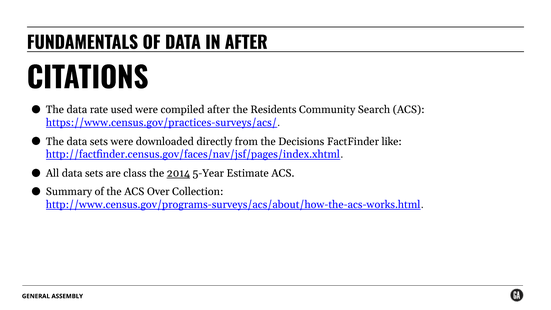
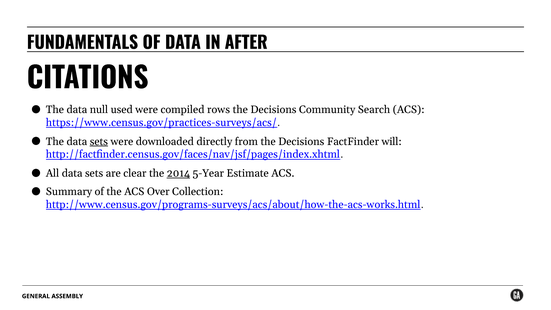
rate: rate -> null (99, 110)
compiled after: after -> rows (219, 110)
Residents: Residents -> Decisions (273, 110)
sets underline: none -> present (99, 142)
like: like -> will (392, 142)
class: class -> clear (135, 173)
